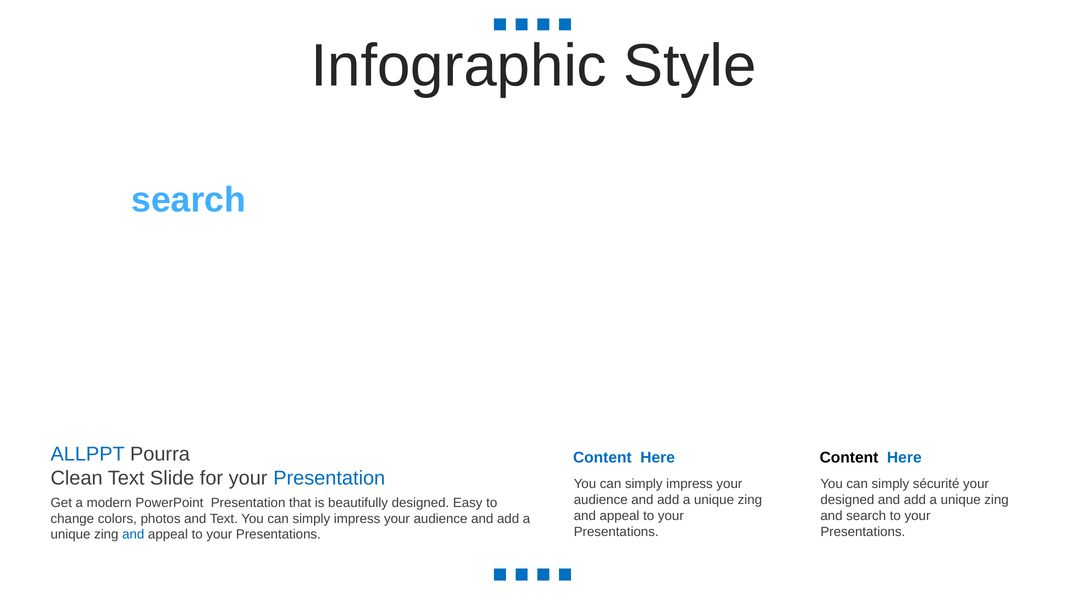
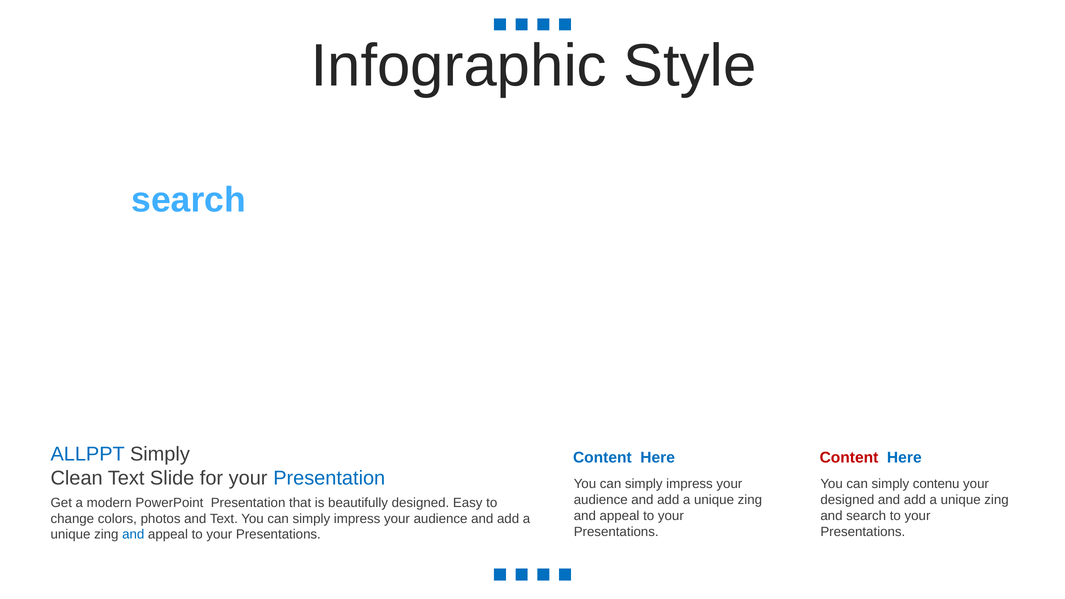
ALLPPT Pourra: Pourra -> Simply (160, 454)
Content colour: black -> red (849, 458)
sécurité: sécurité -> contenu (936, 484)
